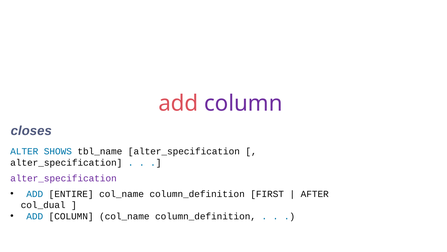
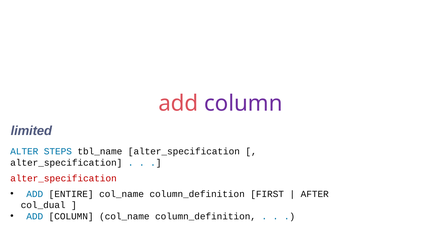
closes: closes -> limited (31, 131)
SHOWS: SHOWS -> STEPS (58, 151)
alter_specification colour: purple -> red (64, 178)
